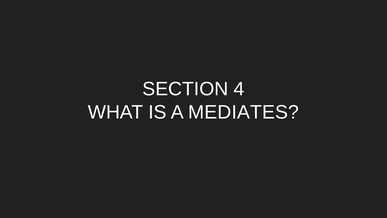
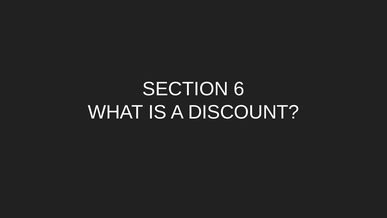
4: 4 -> 6 (239, 89)
MEDIATES: MEDIATES -> DISCOUNT (244, 112)
